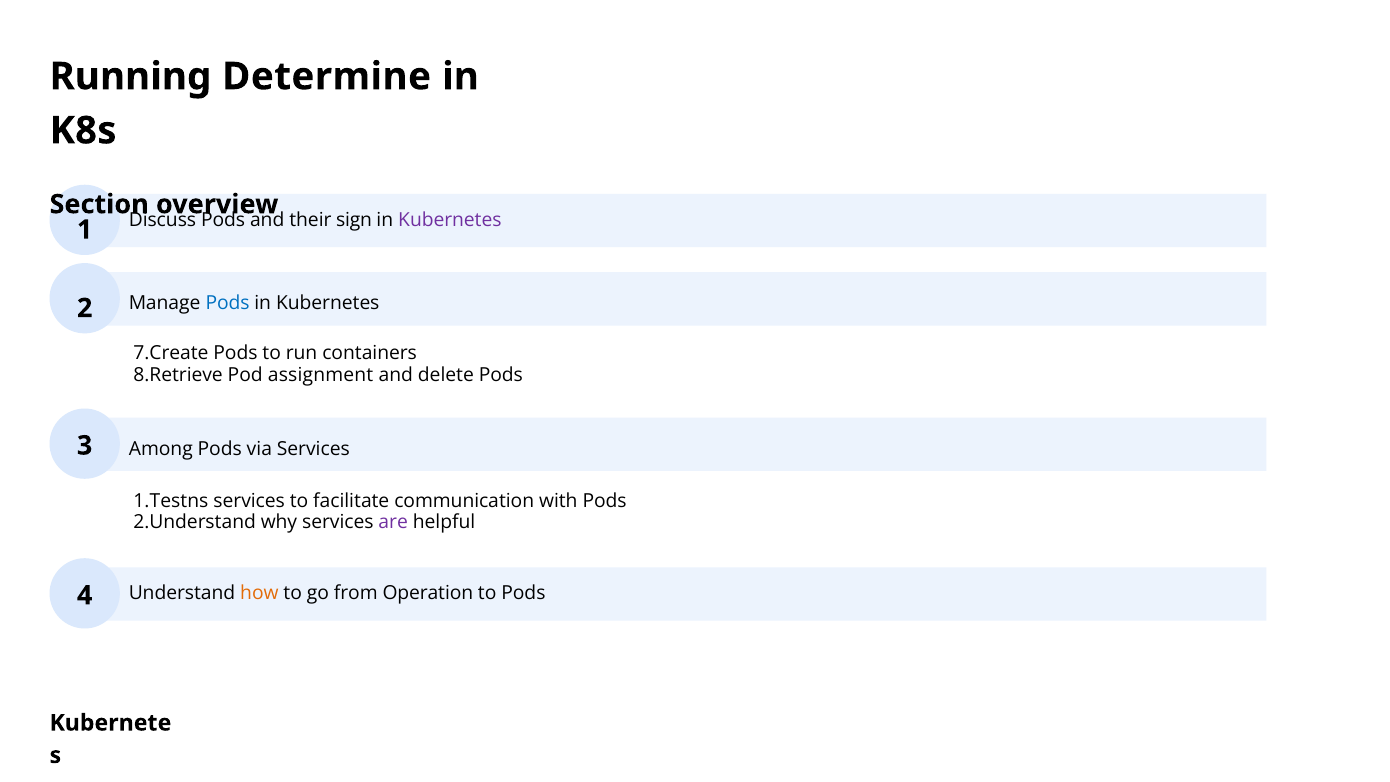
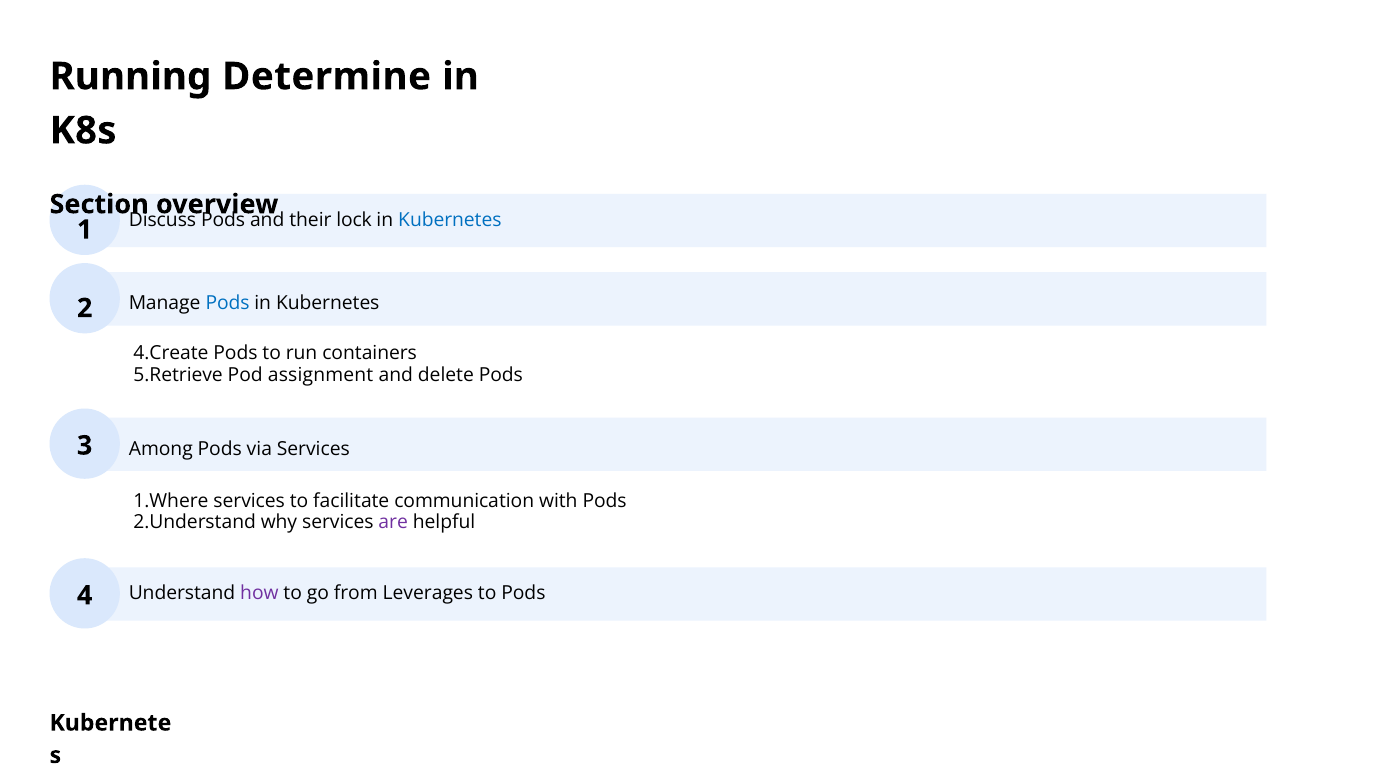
sign: sign -> lock (354, 220)
Kubernetes colour: purple -> blue (450, 220)
7.Create: 7.Create -> 4.Create (171, 353)
8.Retrieve: 8.Retrieve -> 5.Retrieve (178, 375)
1.Testns: 1.Testns -> 1.Where (171, 501)
how colour: orange -> purple (259, 594)
Operation: Operation -> Leverages (428, 594)
